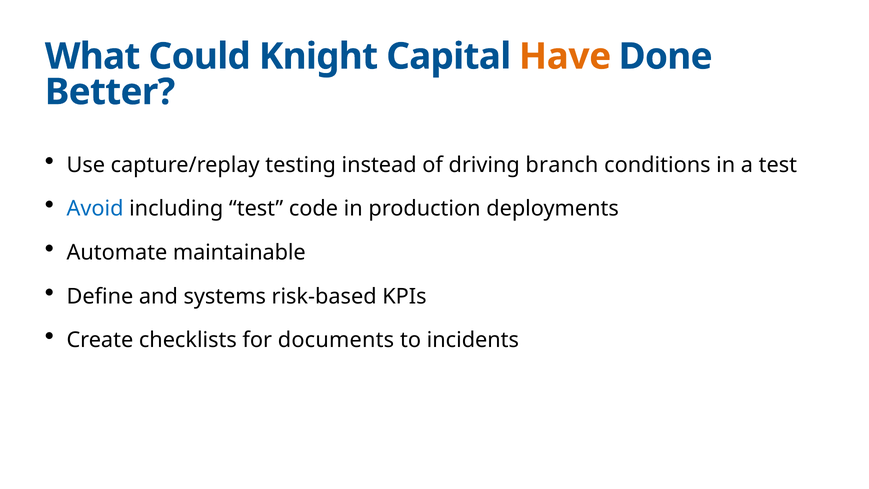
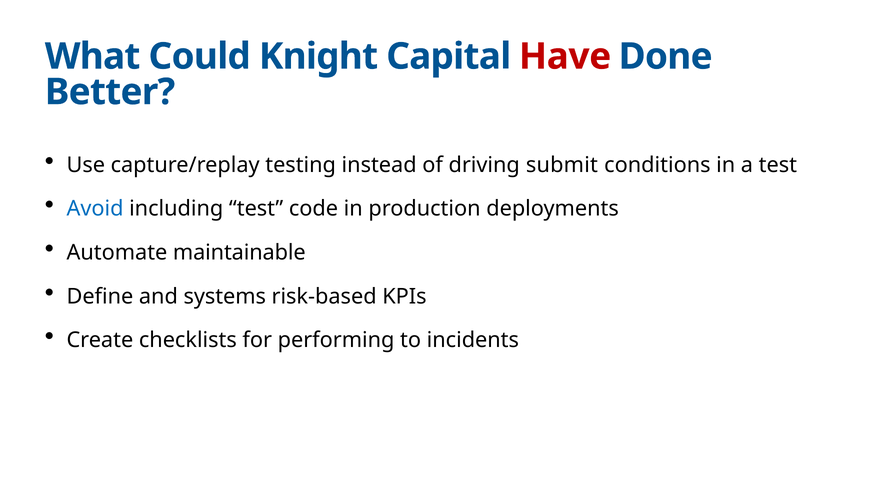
Have colour: orange -> red (565, 56)
branch: branch -> submit (562, 165)
documents: documents -> performing (336, 340)
